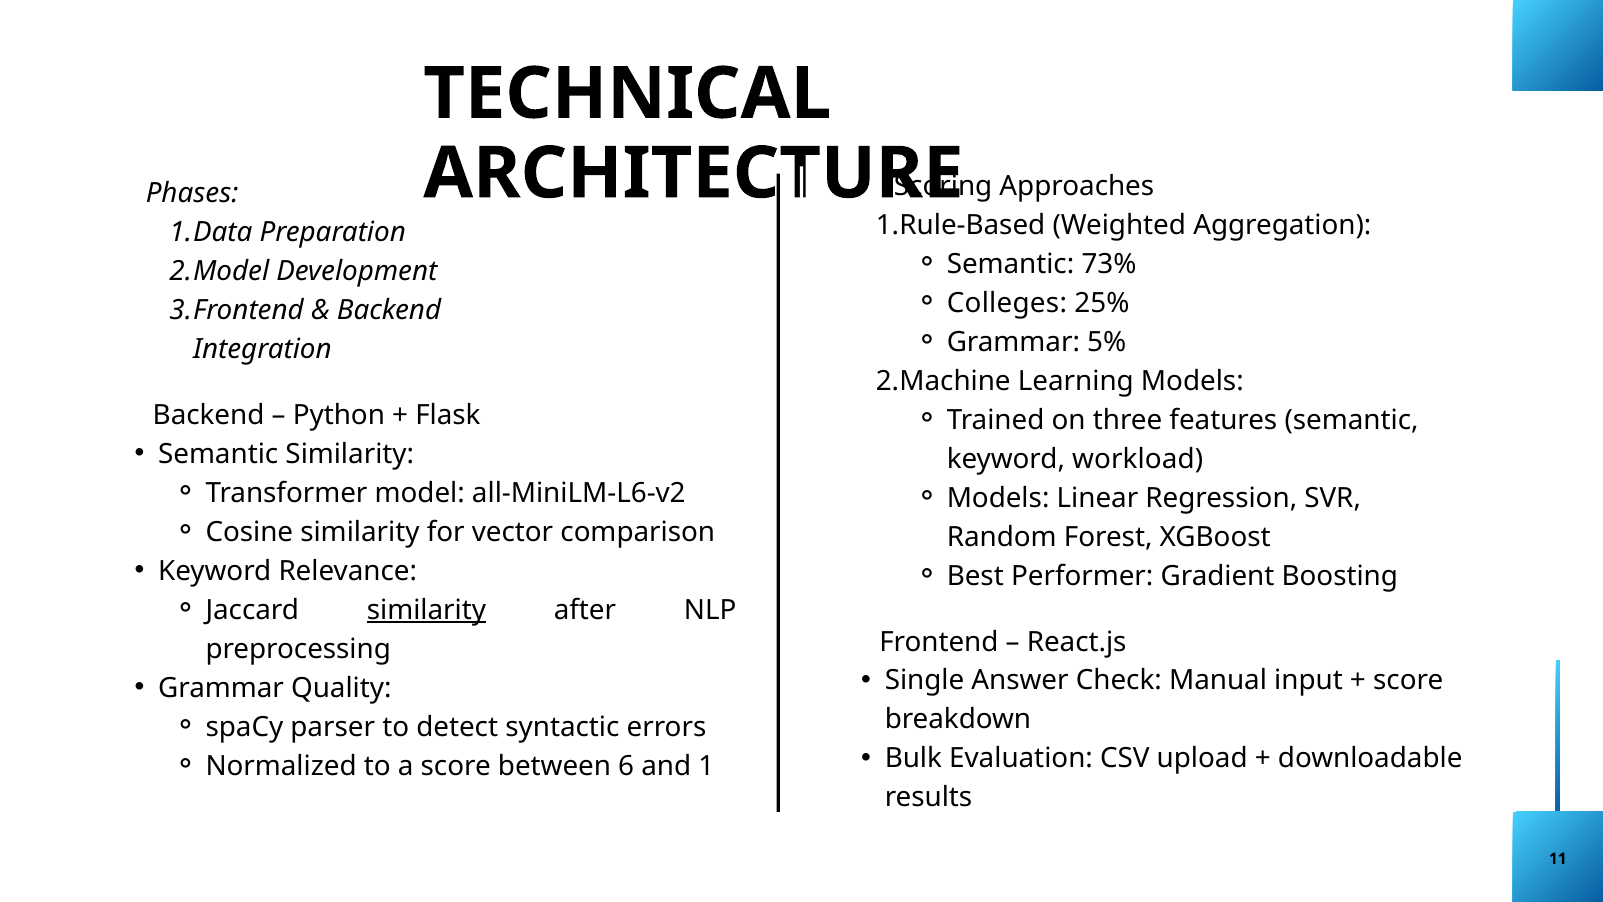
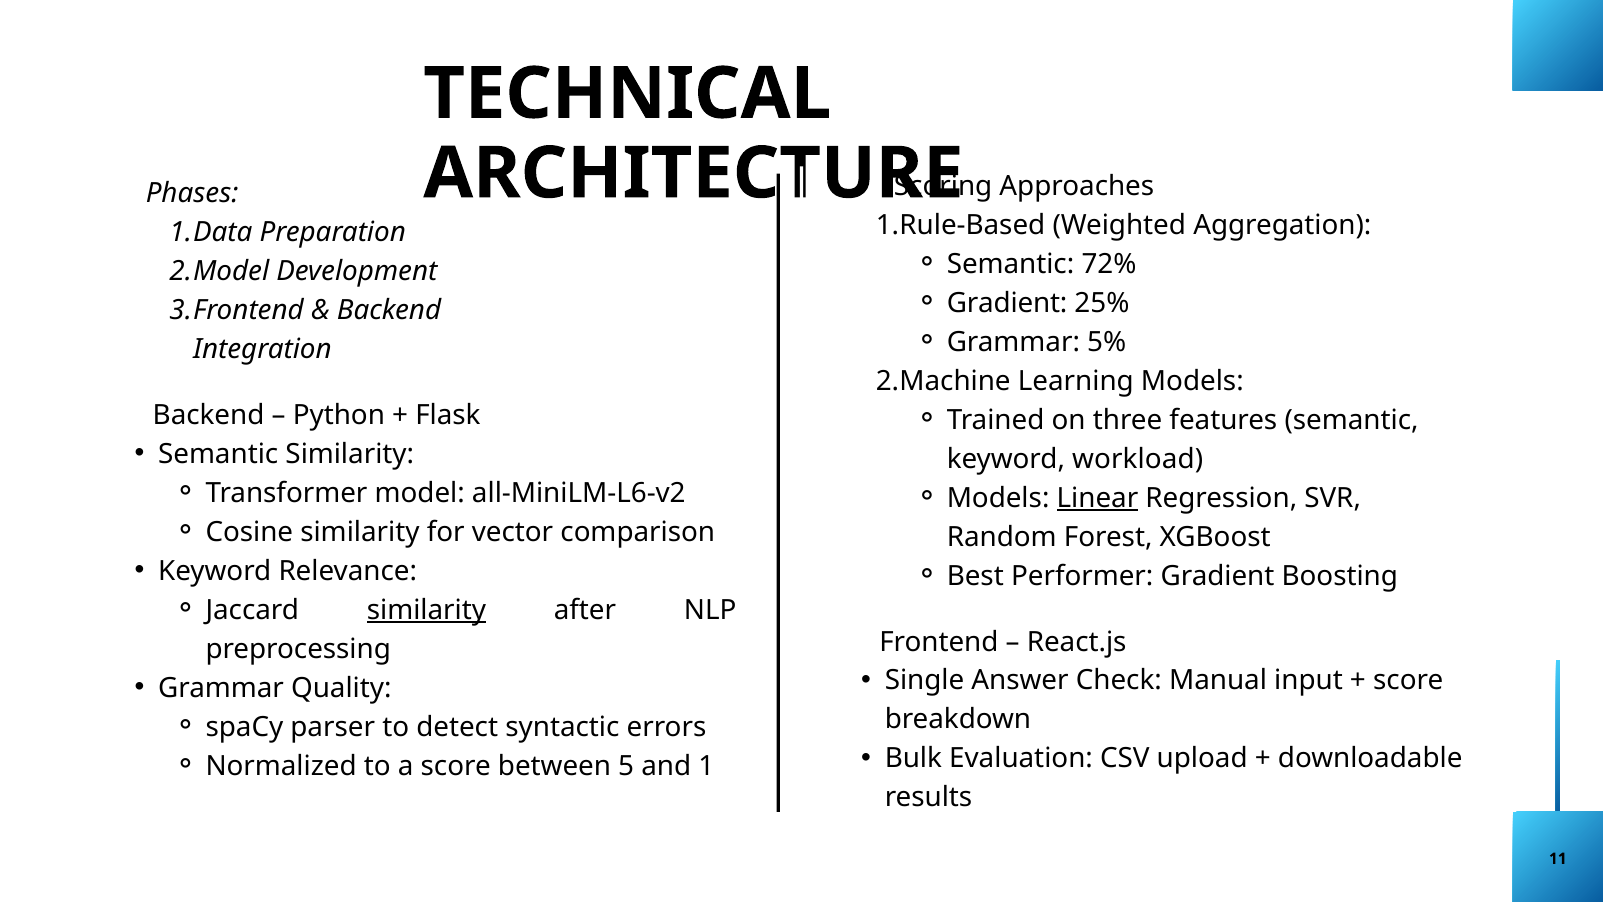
73%: 73% -> 72% (1109, 264)
Colleges: Colleges -> Gradient (1007, 303)
Linear underline: none -> present (1097, 498)
6: 6 -> 5 (626, 766)
